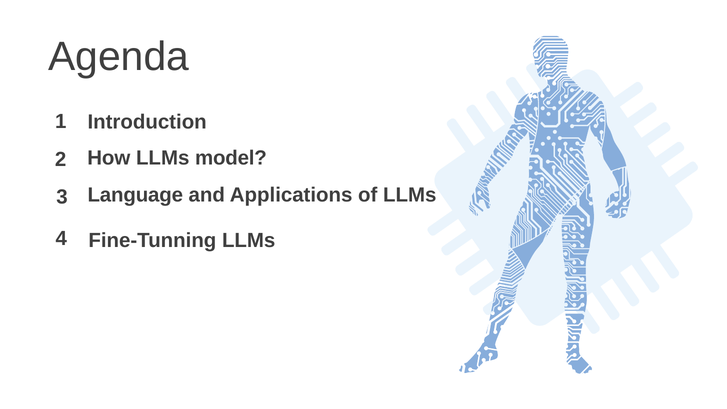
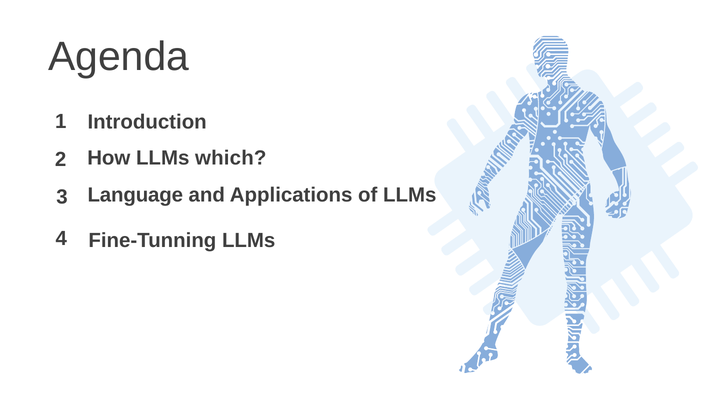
model: model -> which (231, 158)
